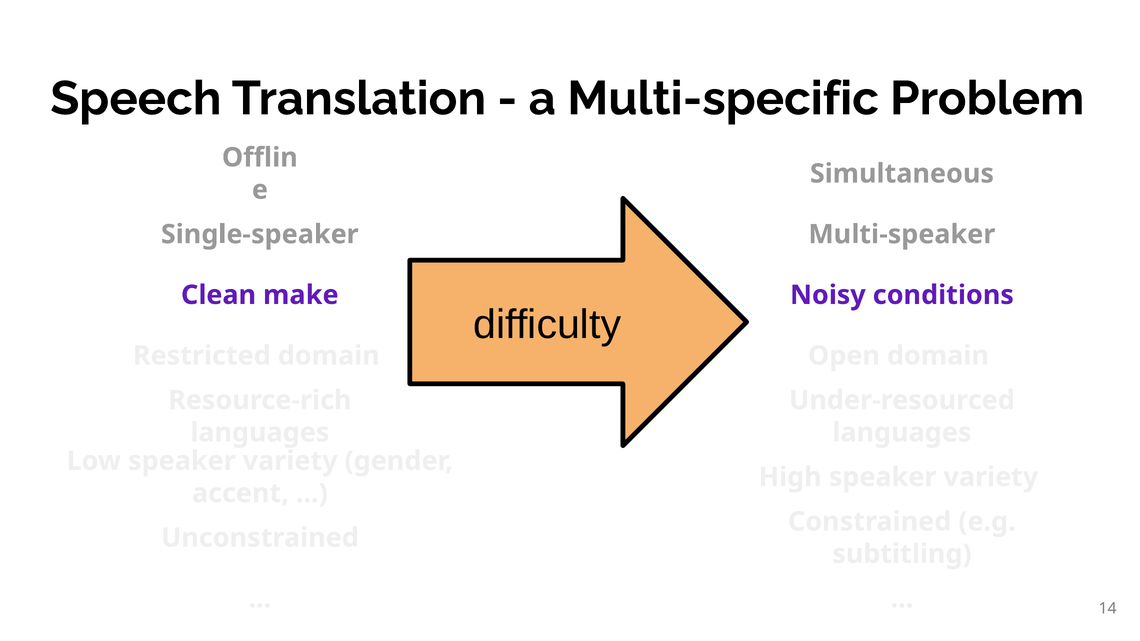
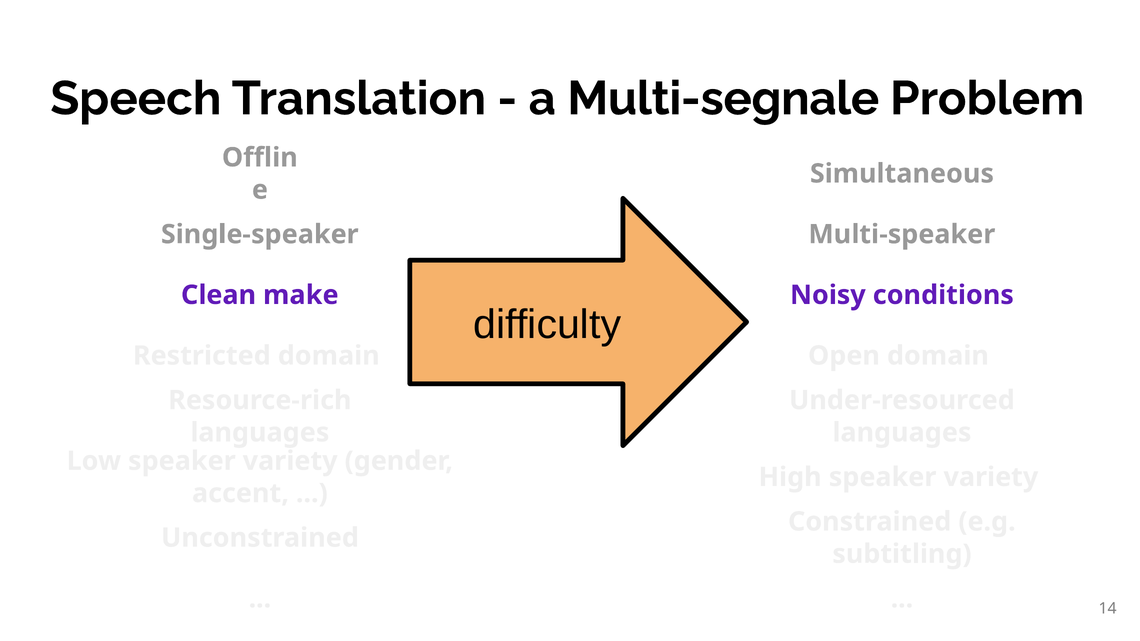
Multi-specific: Multi-specific -> Multi-segnale (723, 99)
